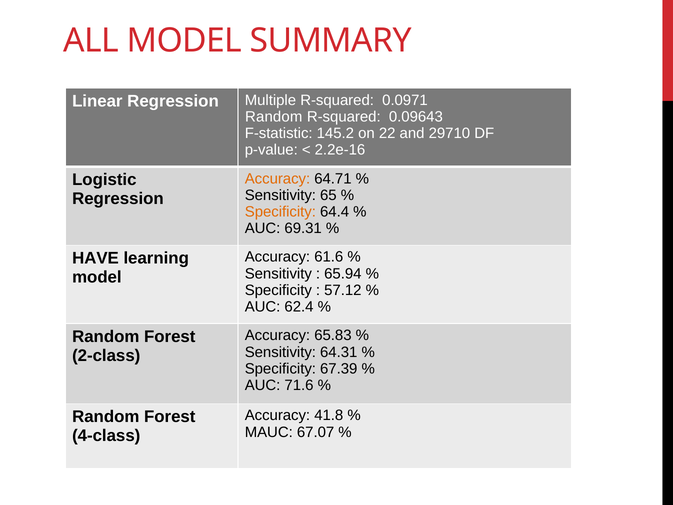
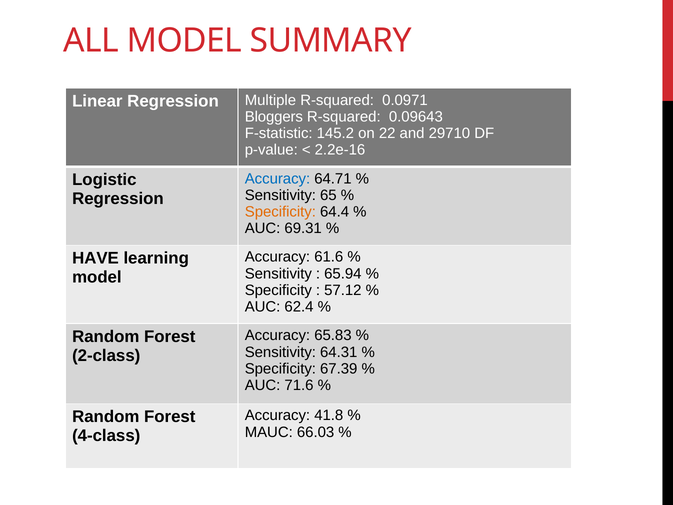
Random: Random -> Bloggers (274, 117)
Accuracy colour: orange -> blue (277, 179)
67.07: 67.07 -> 66.03 (316, 432)
